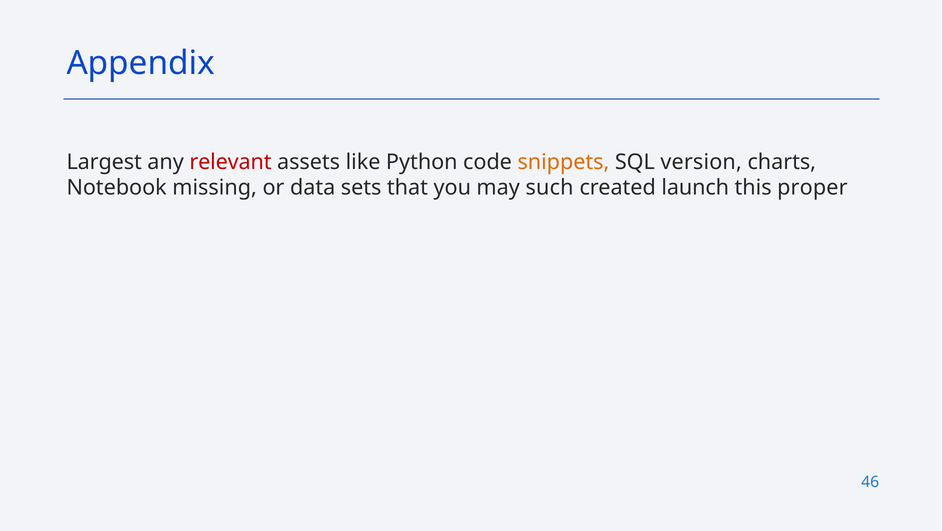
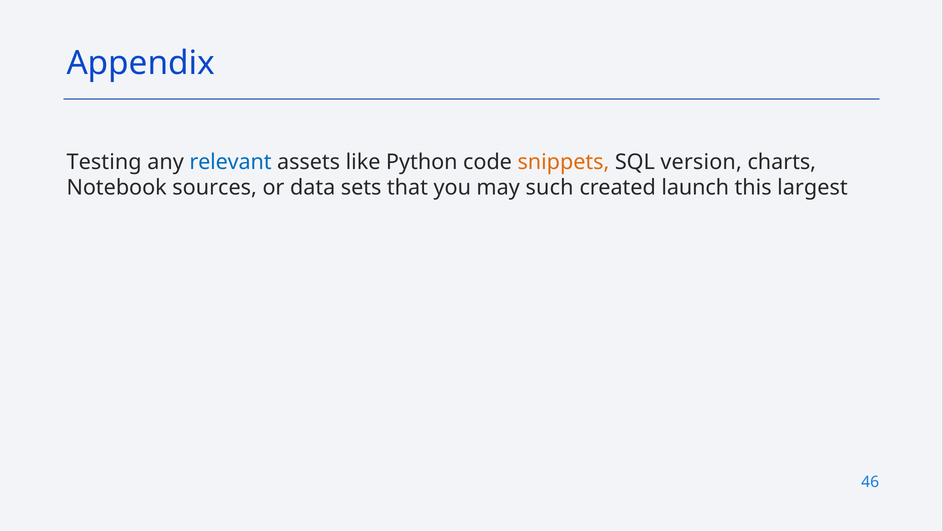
Largest: Largest -> Testing (104, 162)
relevant colour: red -> blue (230, 162)
missing: missing -> sources (215, 188)
proper: proper -> largest (812, 188)
